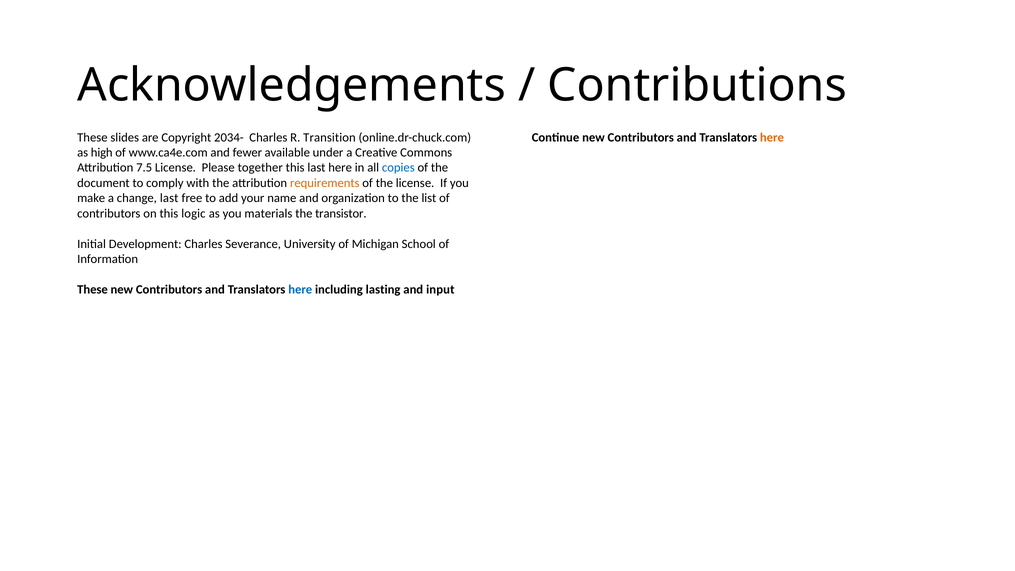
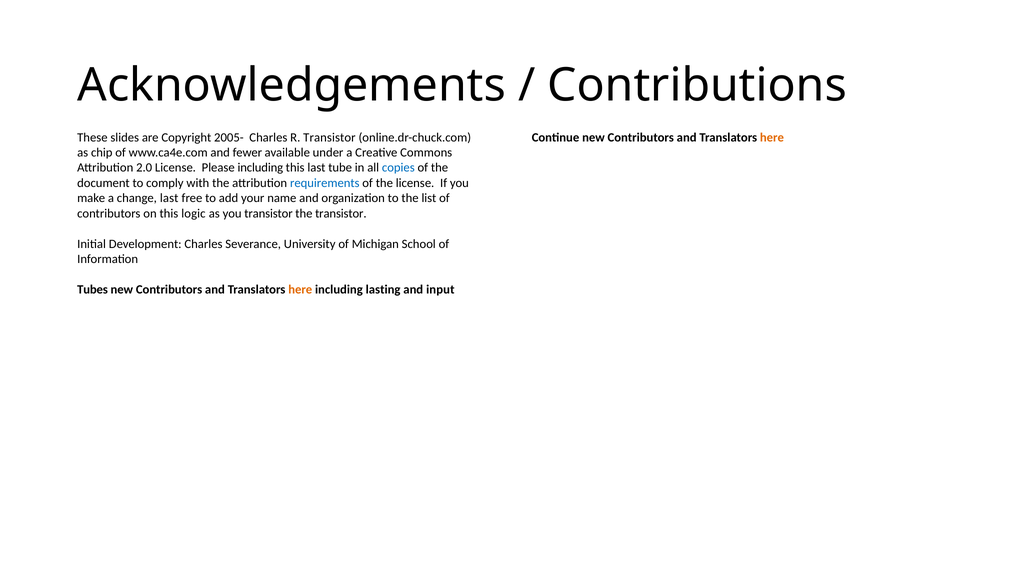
2034-: 2034- -> 2005- (229, 137)
R Transition: Transition -> Transistor (329, 137)
high: high -> chip (102, 153)
7.5: 7.5 -> 2.0 (144, 168)
Please together: together -> including (260, 168)
last here: here -> tube (340, 168)
requirements colour: orange -> blue (325, 183)
you materials: materials -> transistor (268, 213)
These: These -> Tubes (93, 290)
here colour: blue -> orange (300, 290)
